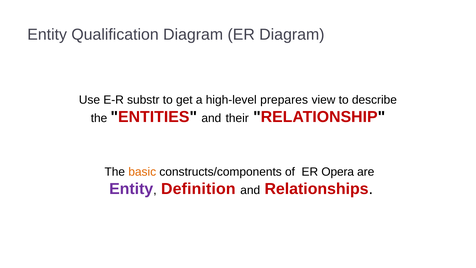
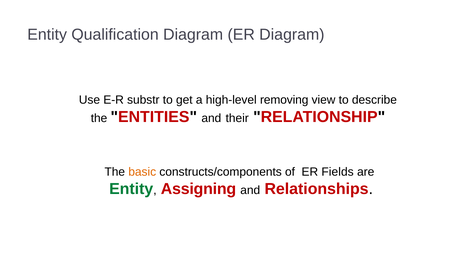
prepares: prepares -> removing (284, 100)
Opera: Opera -> Fields (338, 172)
Entity colour: purple -> green (131, 189)
Definition: Definition -> Assigning (198, 189)
